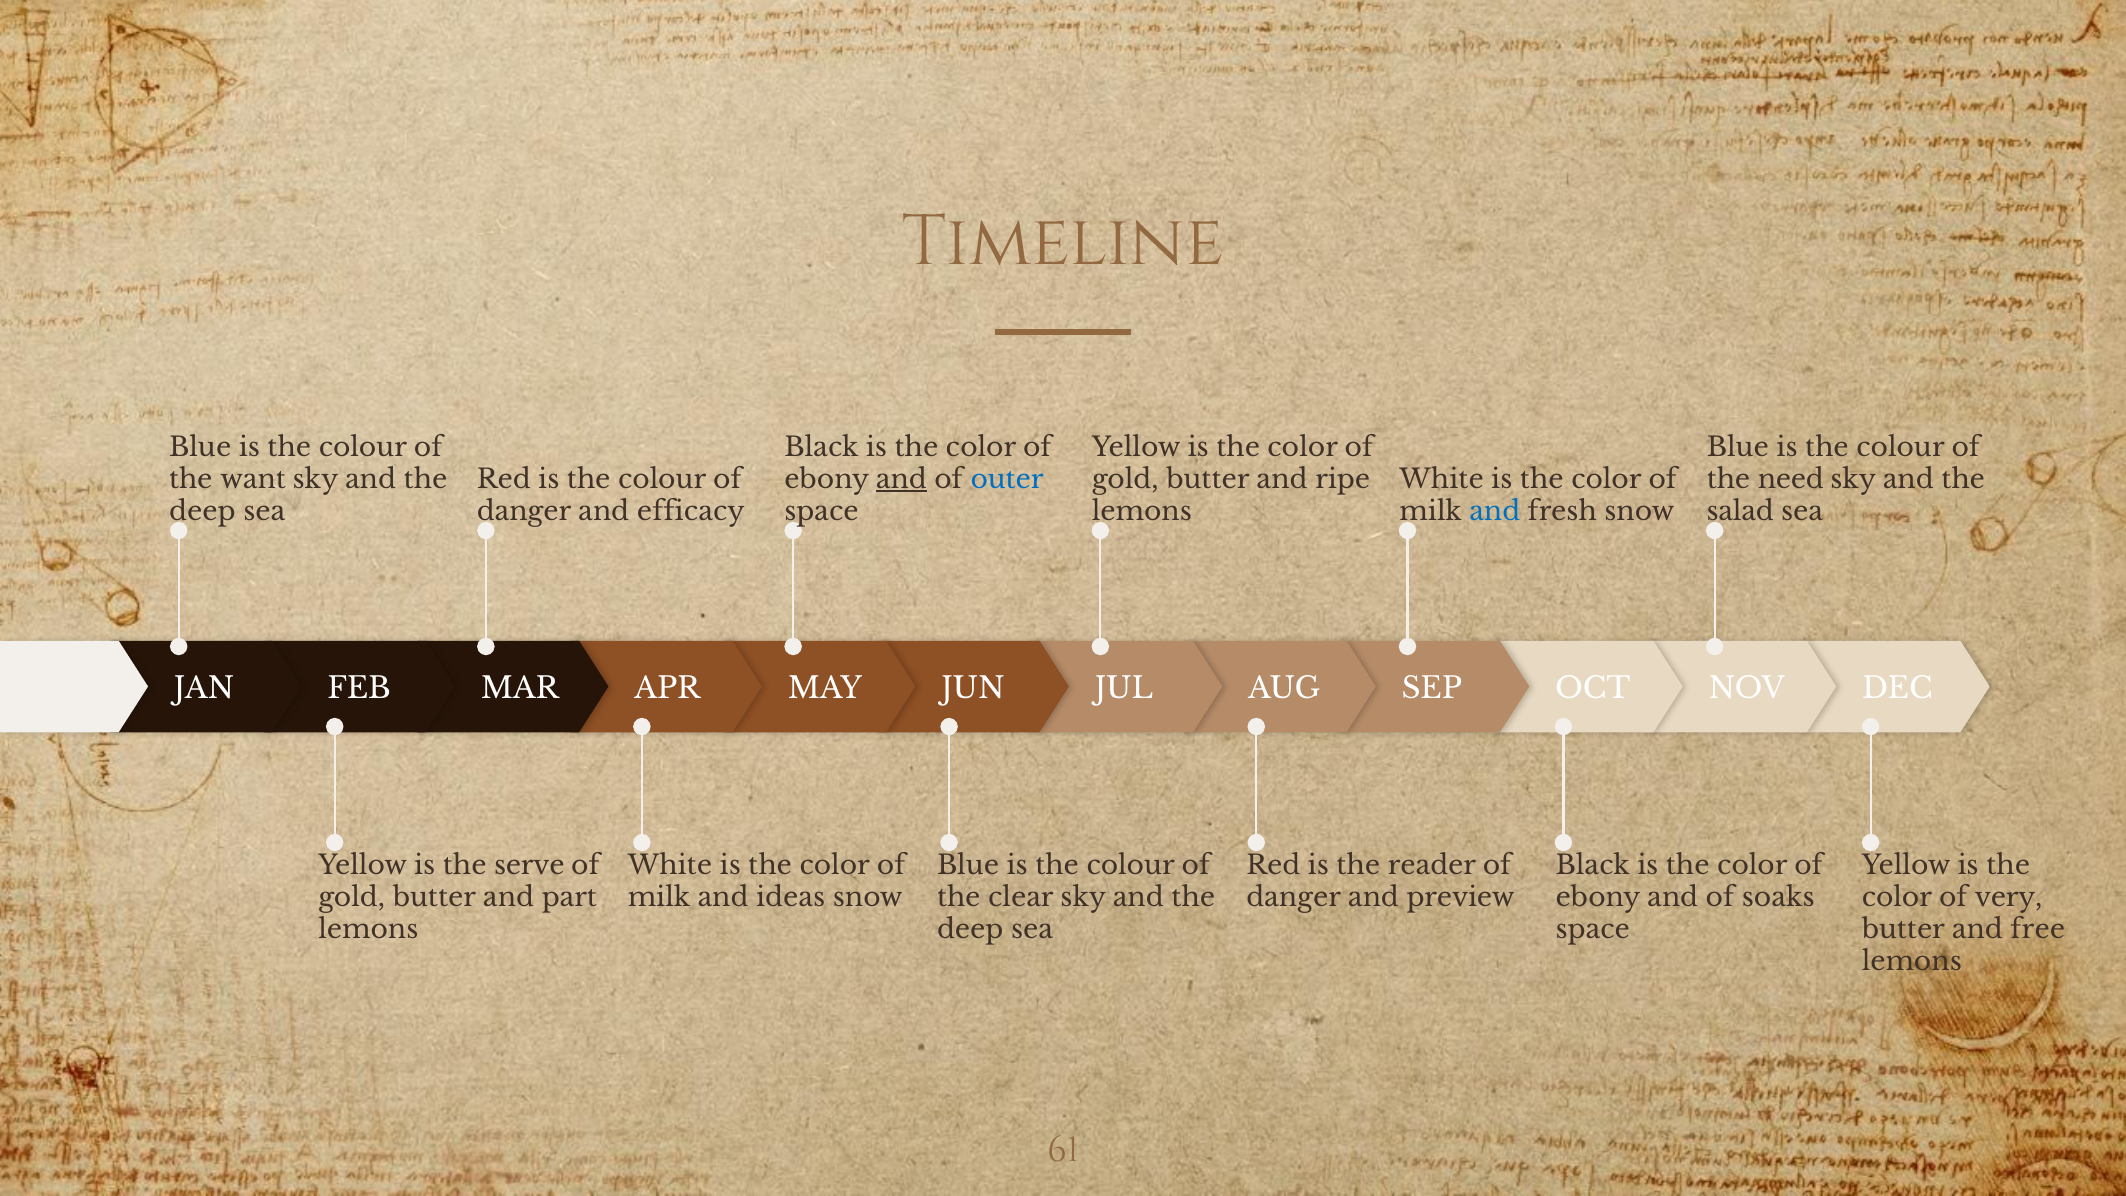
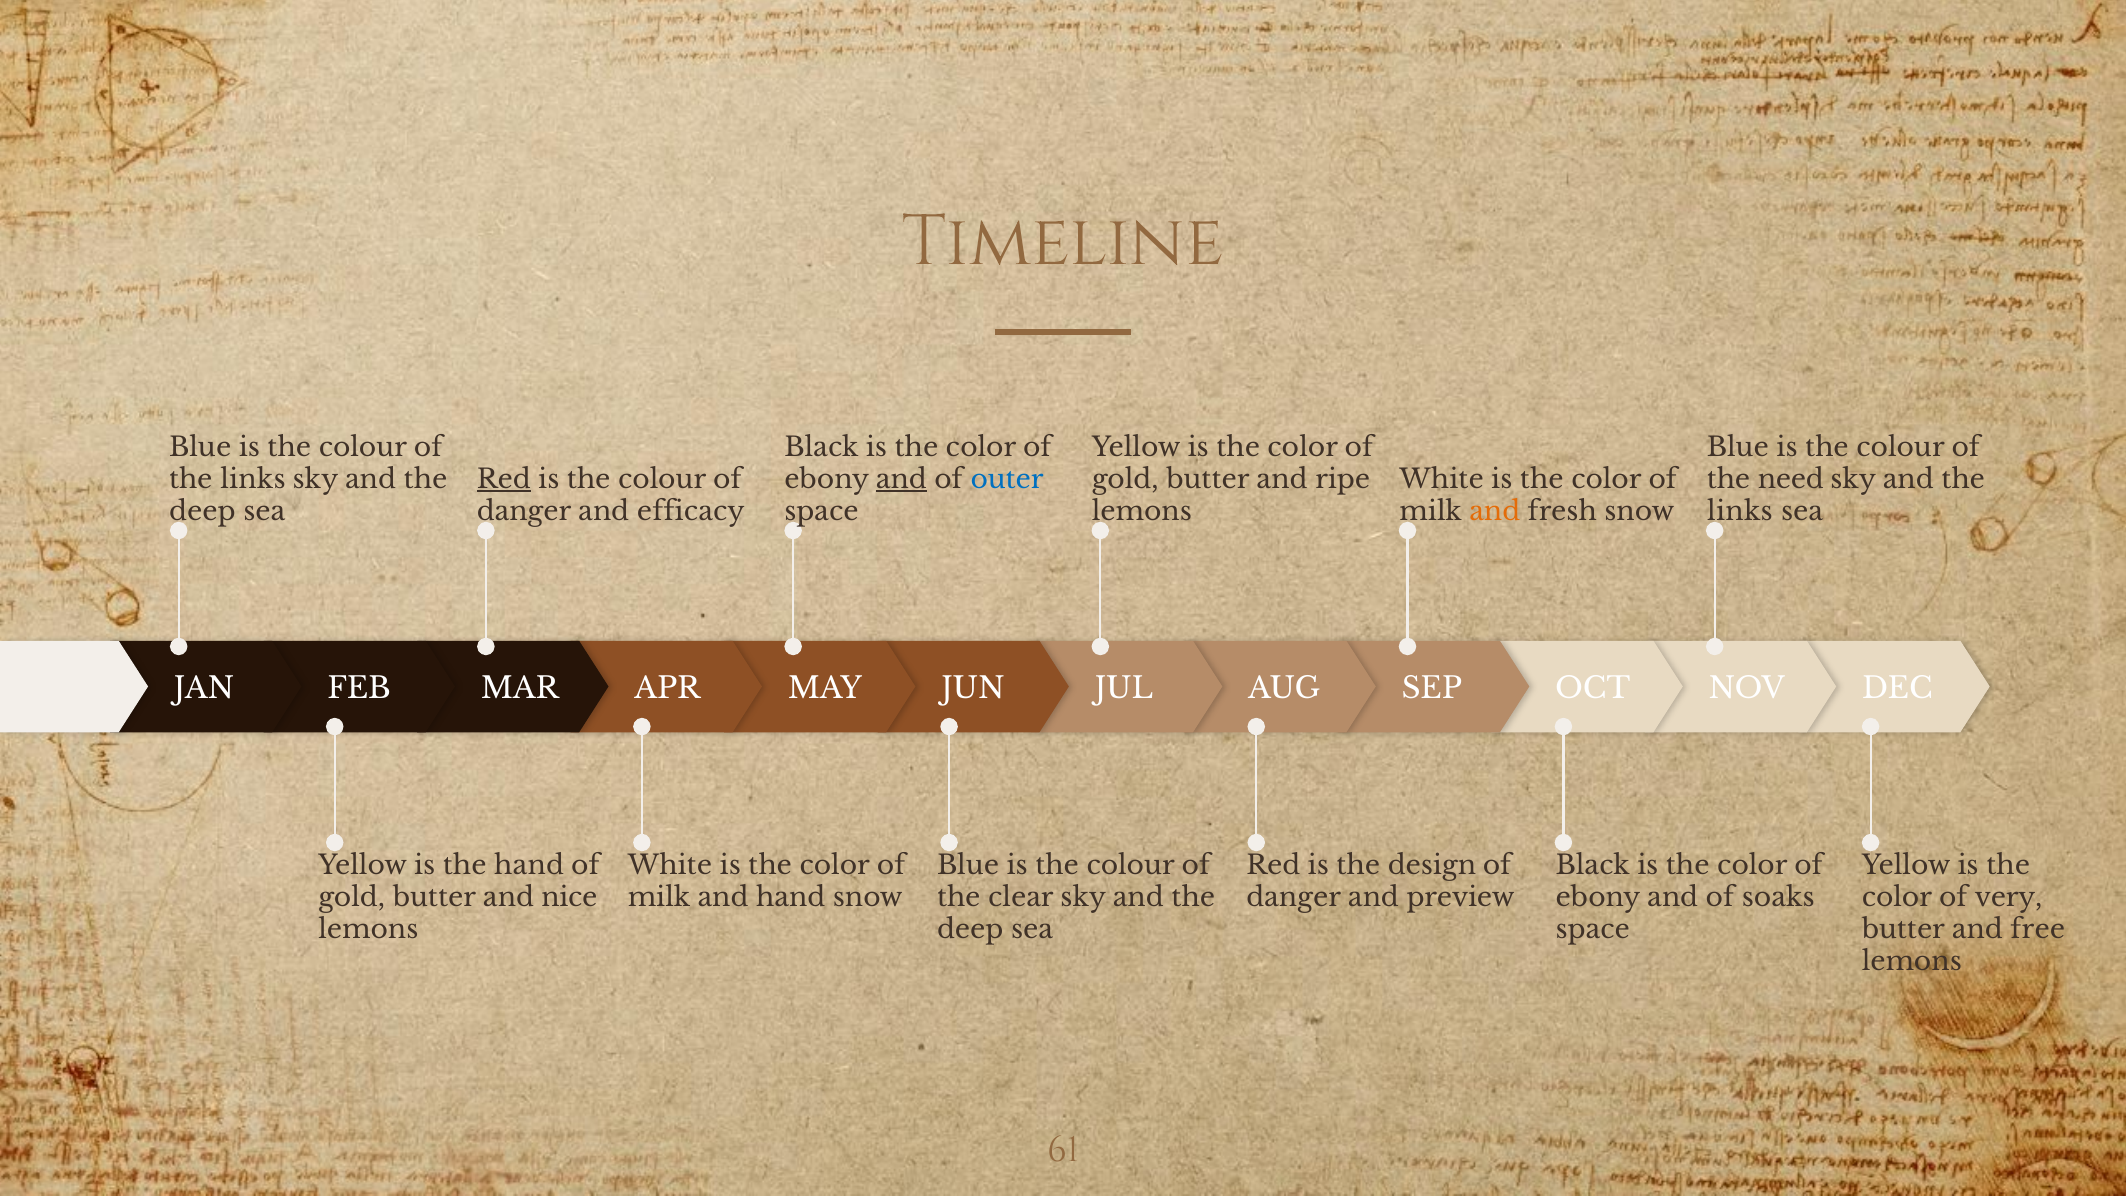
want: want -> links (253, 479)
Red underline: none -> present (504, 479)
and colour: blue -> orange (1495, 511)
salad: salad -> links (1740, 511)
the serve: serve -> hand (529, 866)
reader: reader -> design (1432, 866)
part: part -> nice (569, 898)
and ideas: ideas -> hand (791, 898)
